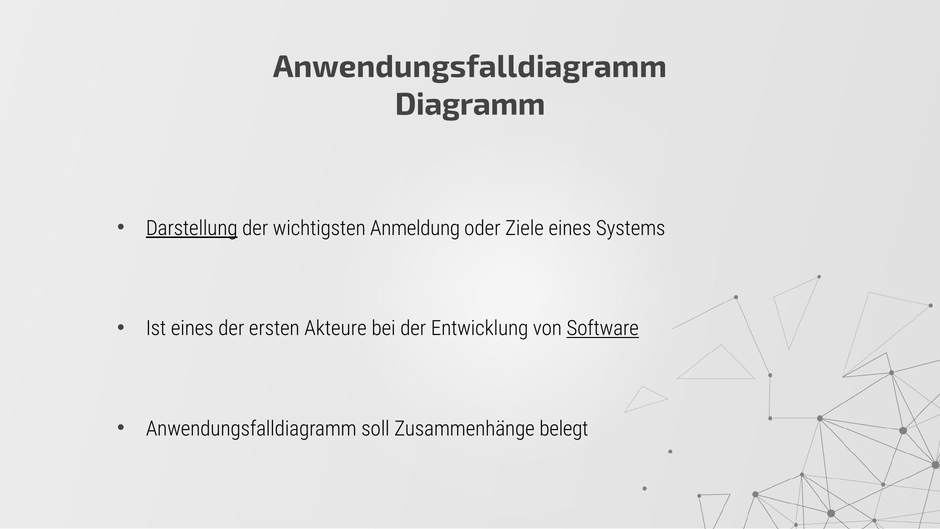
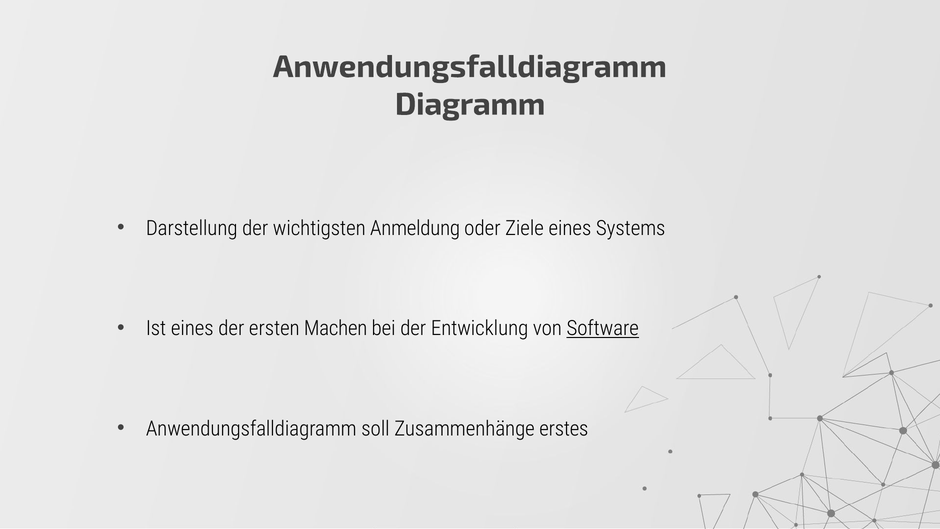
Darstellung underline: present -> none (192, 228)
Akteure: Akteure -> Machen (336, 328)
belegt: belegt -> erstes (564, 429)
